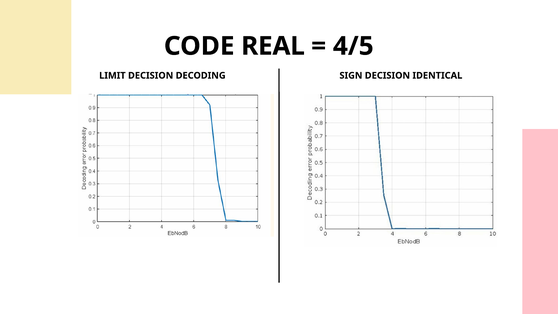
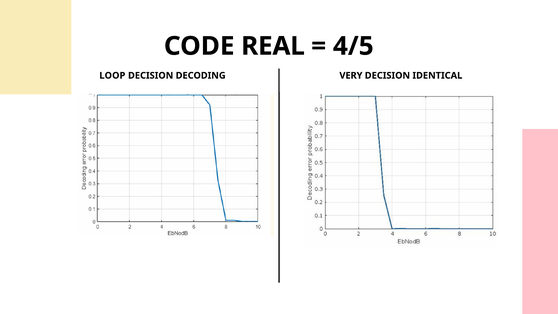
LIMIT: LIMIT -> LOOP (112, 76)
SIGN: SIGN -> VERY (351, 75)
